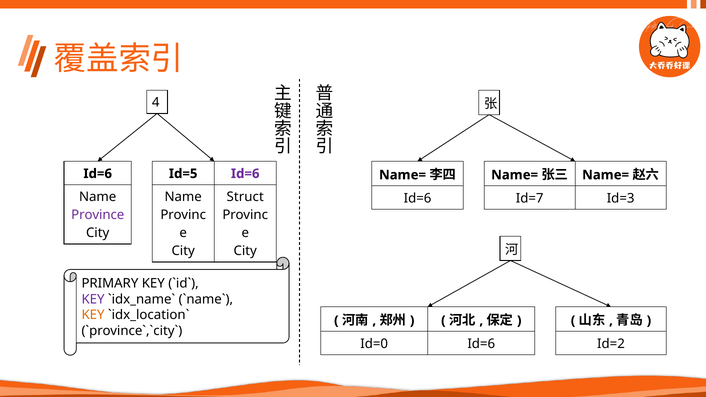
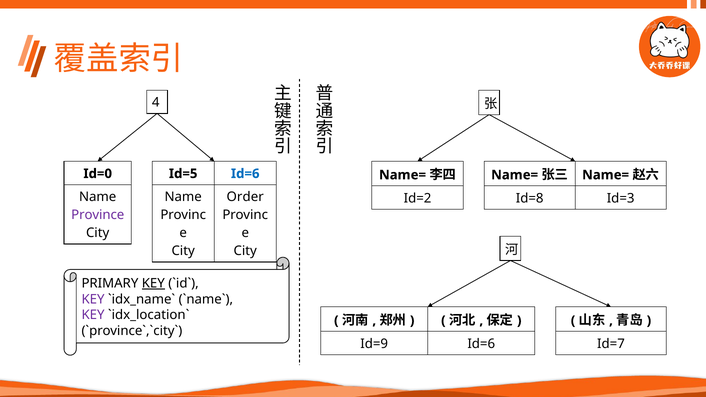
Id=6: Id=6 -> Id=0 (98, 174)
Id=6 colour: purple -> blue (245, 174)
Struct: Struct -> Order (245, 197)
Id=6: Id=6 -> Id=2 (418, 198)
Id=7: Id=7 -> Id=8 (530, 198)
KEY underline: none -> present (153, 283)
KEY colour: orange -> purple (93, 315)
Id=0: Id=0 -> Id=9 (374, 344)
Id=2: Id=2 -> Id=7 (611, 344)
